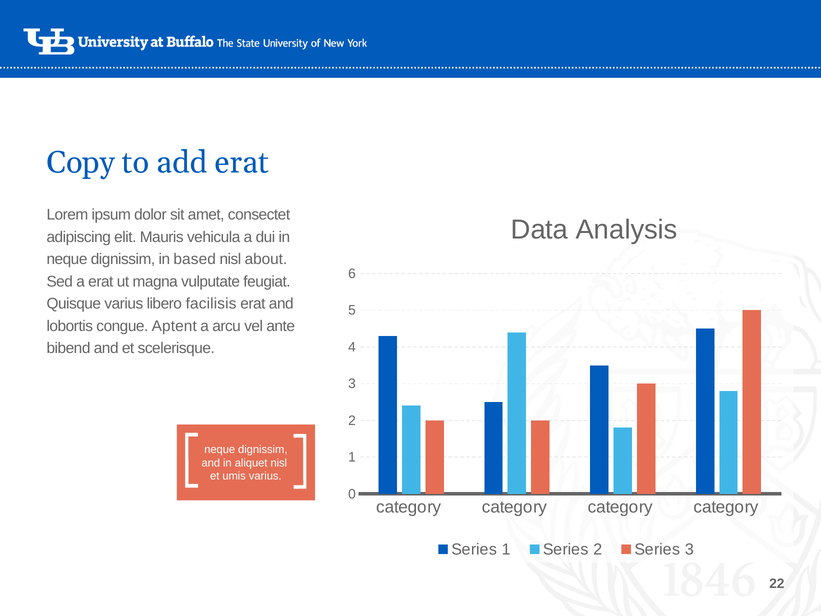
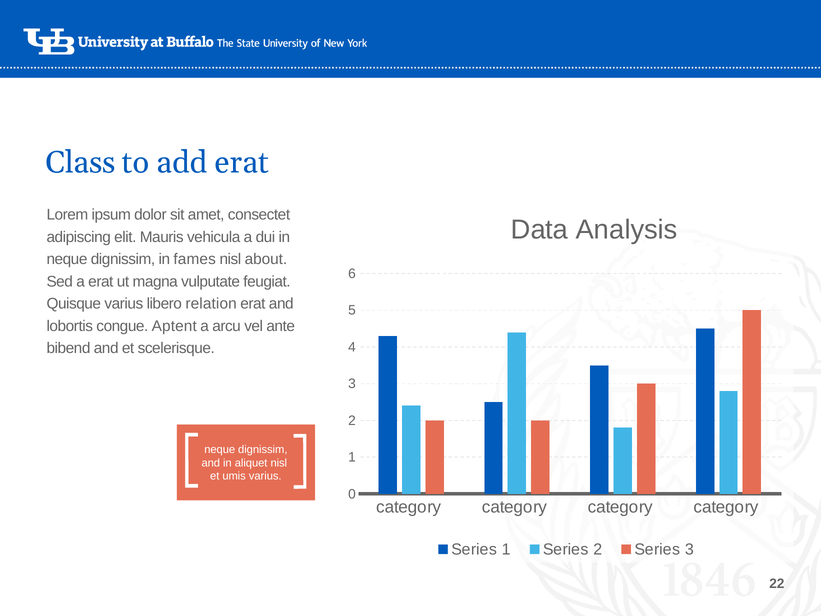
Copy: Copy -> Class (81, 163)
based: based -> fames (195, 259)
facilisis: facilisis -> relation (211, 304)
